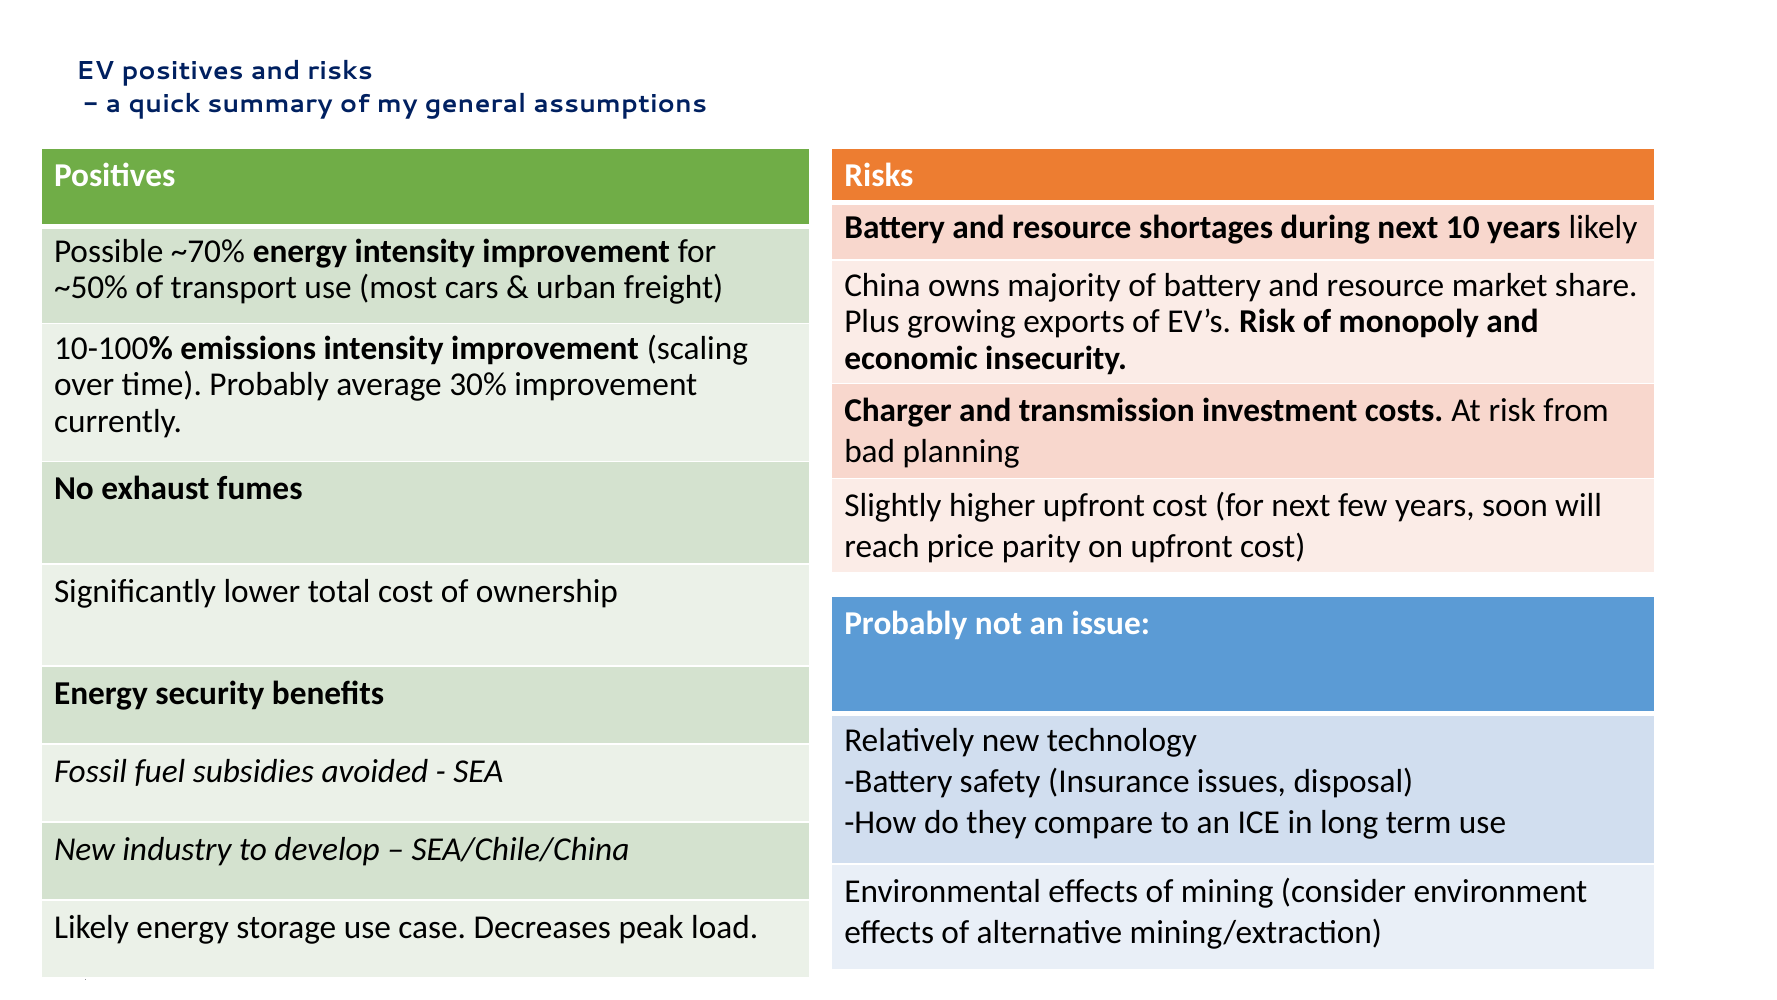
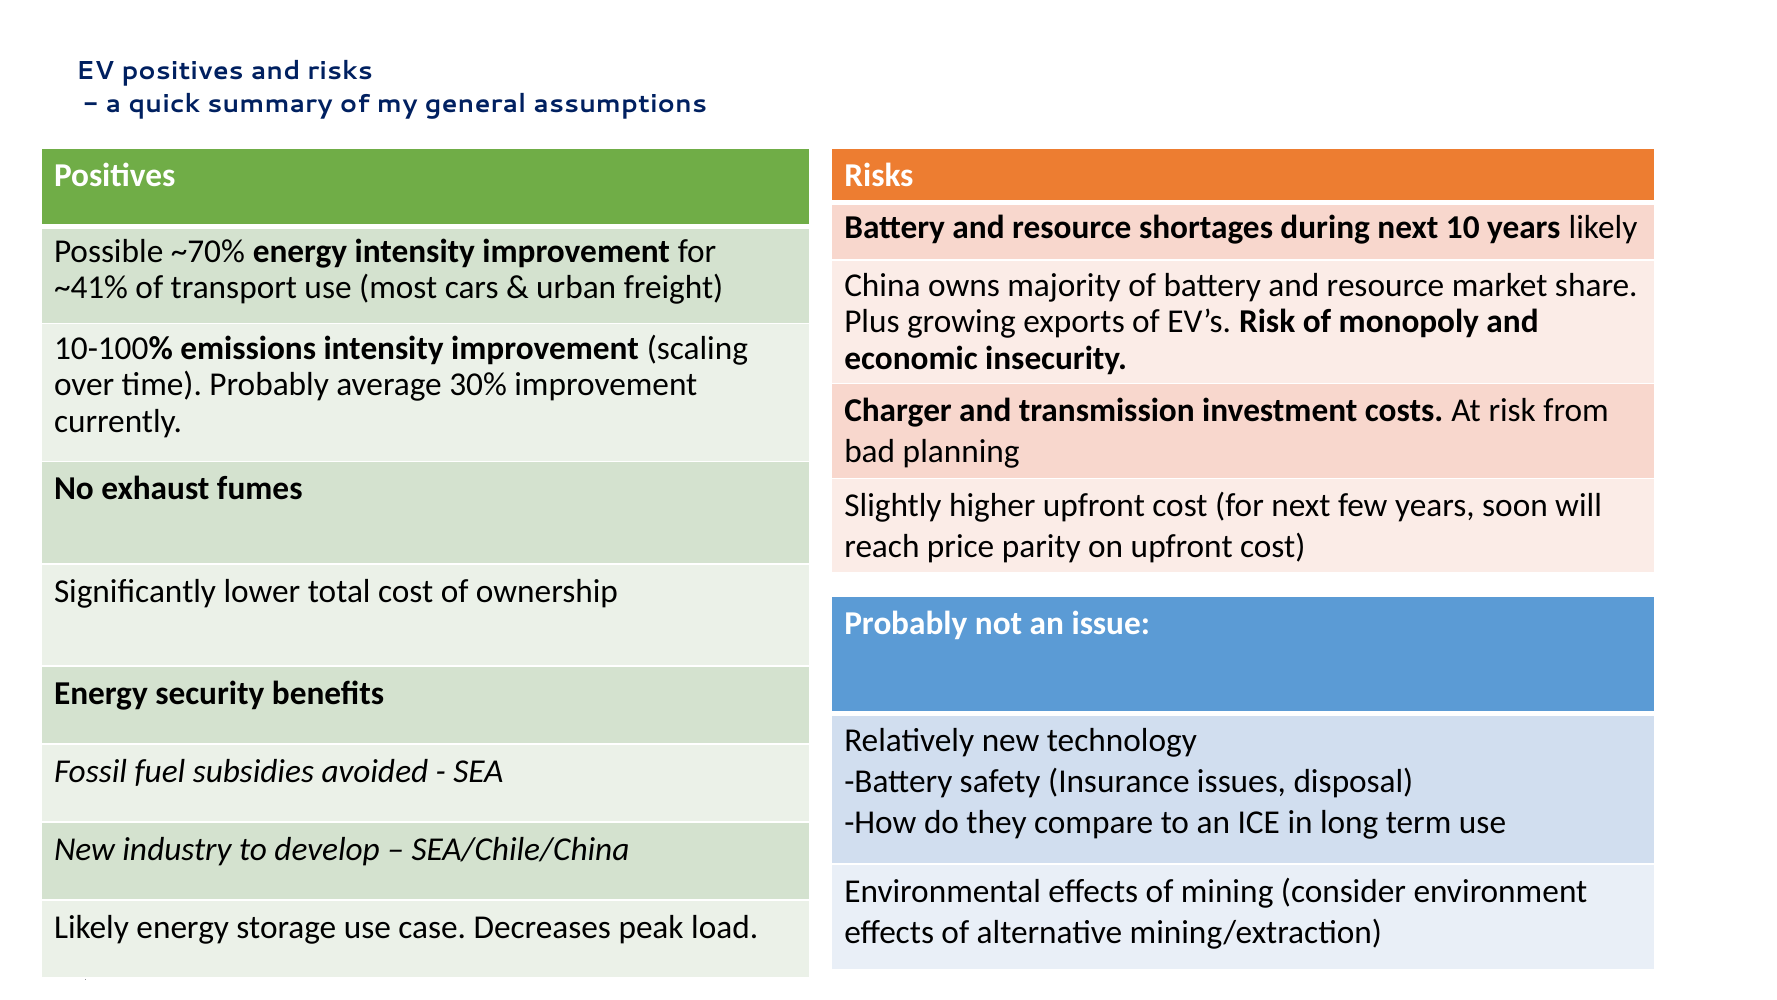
~50%: ~50% -> ~41% (91, 288)
